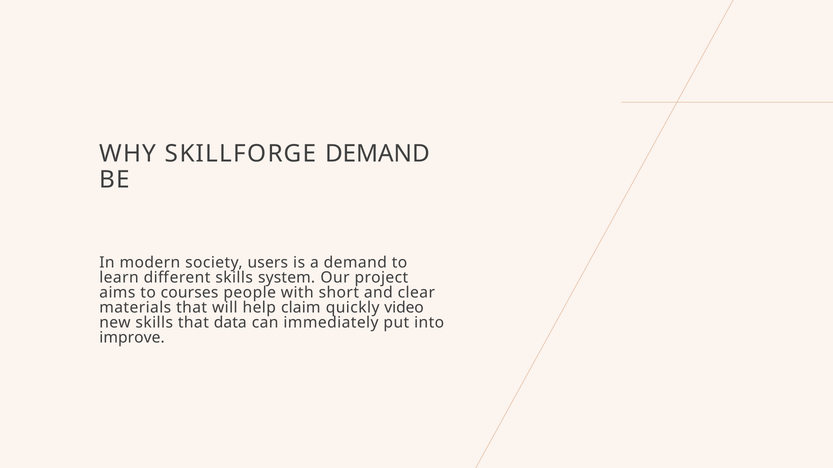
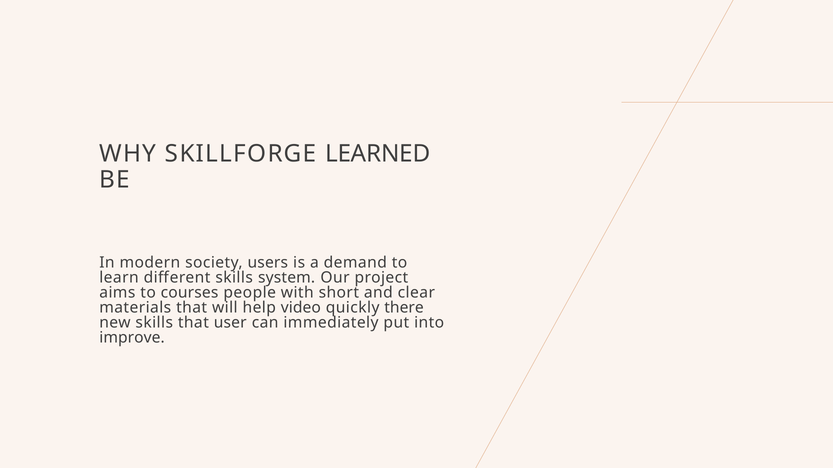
SKILLFORGE DEMAND: DEMAND -> LEARNED (378, 154)
claim: claim -> video (301, 308)
video: video -> there (404, 308)
data: data -> user (230, 323)
